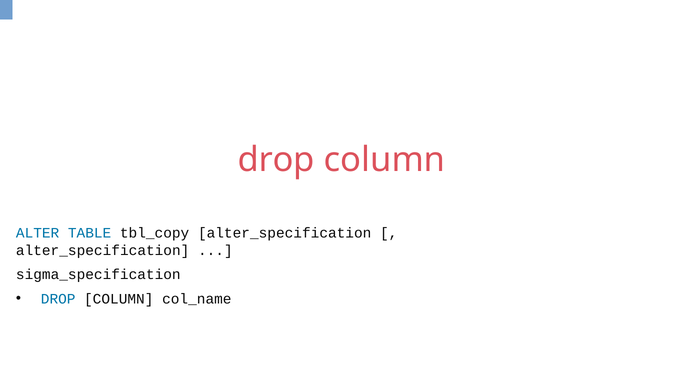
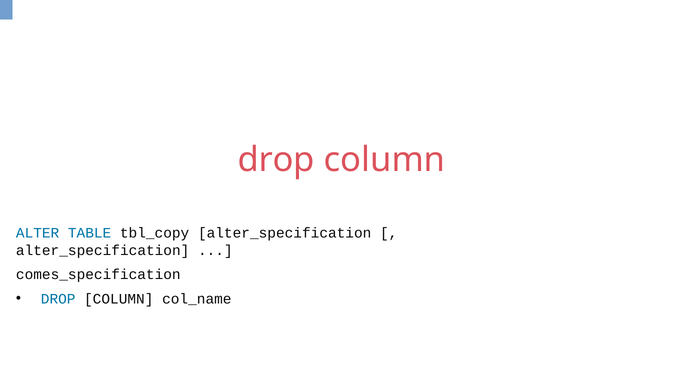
sigma_specification: sigma_specification -> comes_specification (98, 275)
